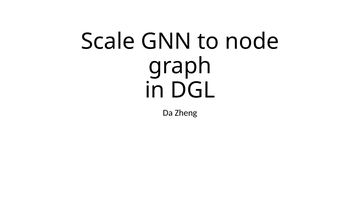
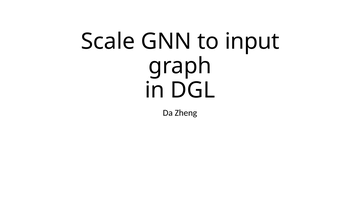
node: node -> input (252, 41)
